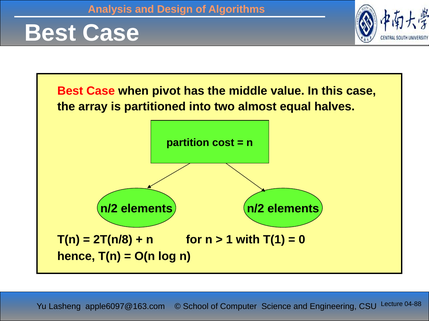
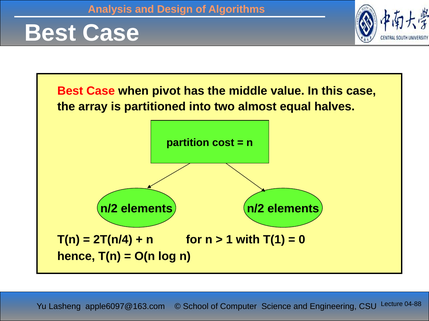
2T(n/8: 2T(n/8 -> 2T(n/4 (113, 240)
